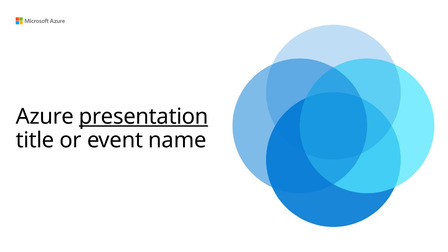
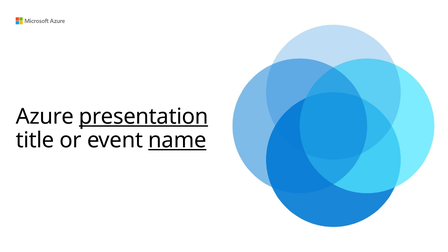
name underline: none -> present (177, 140)
